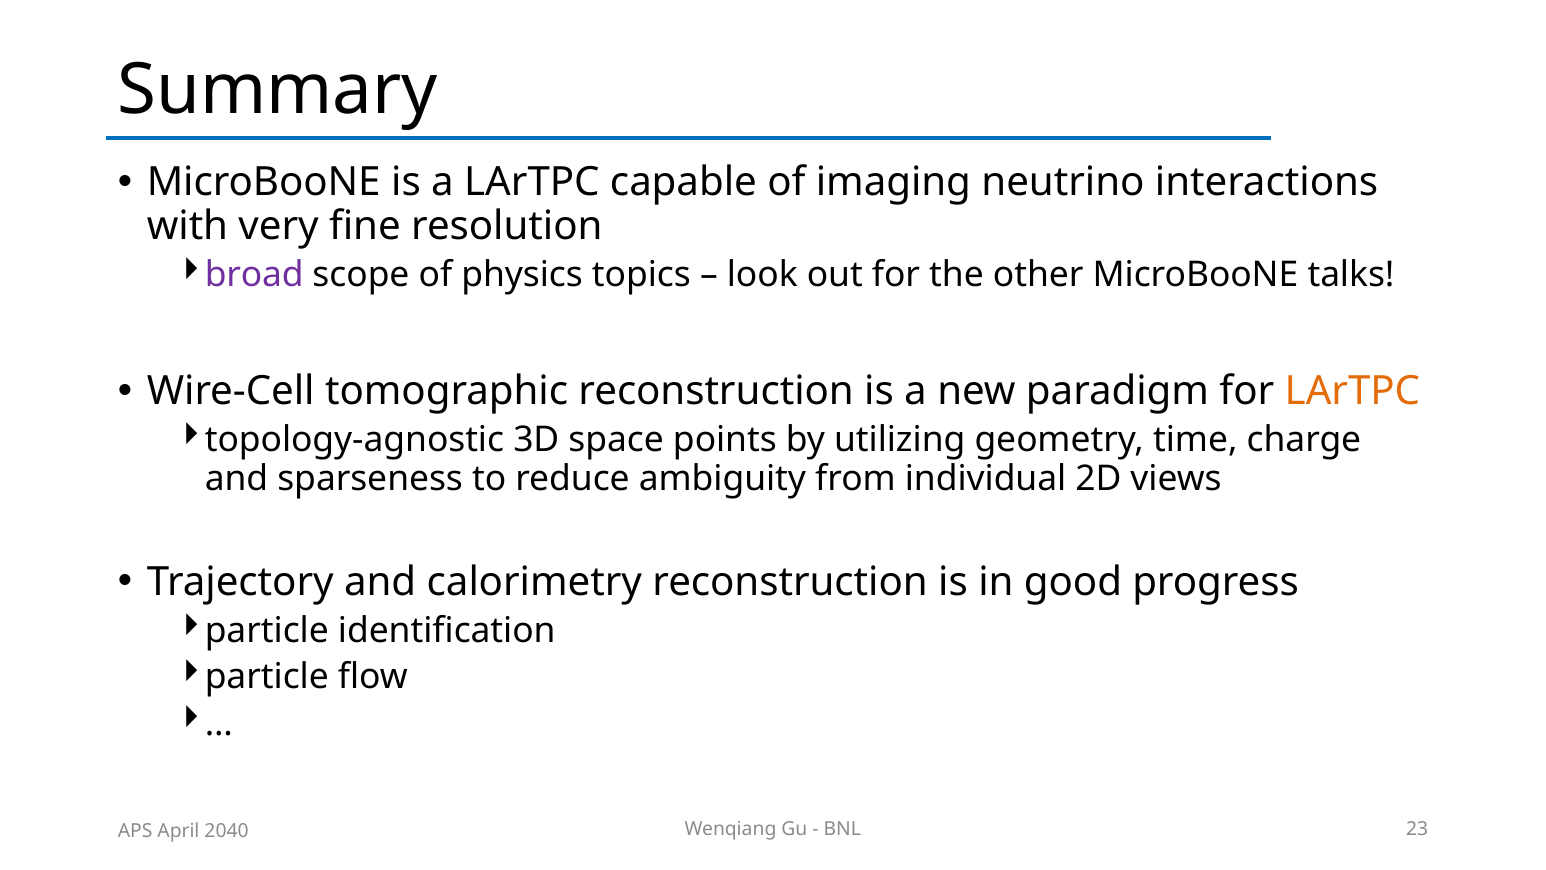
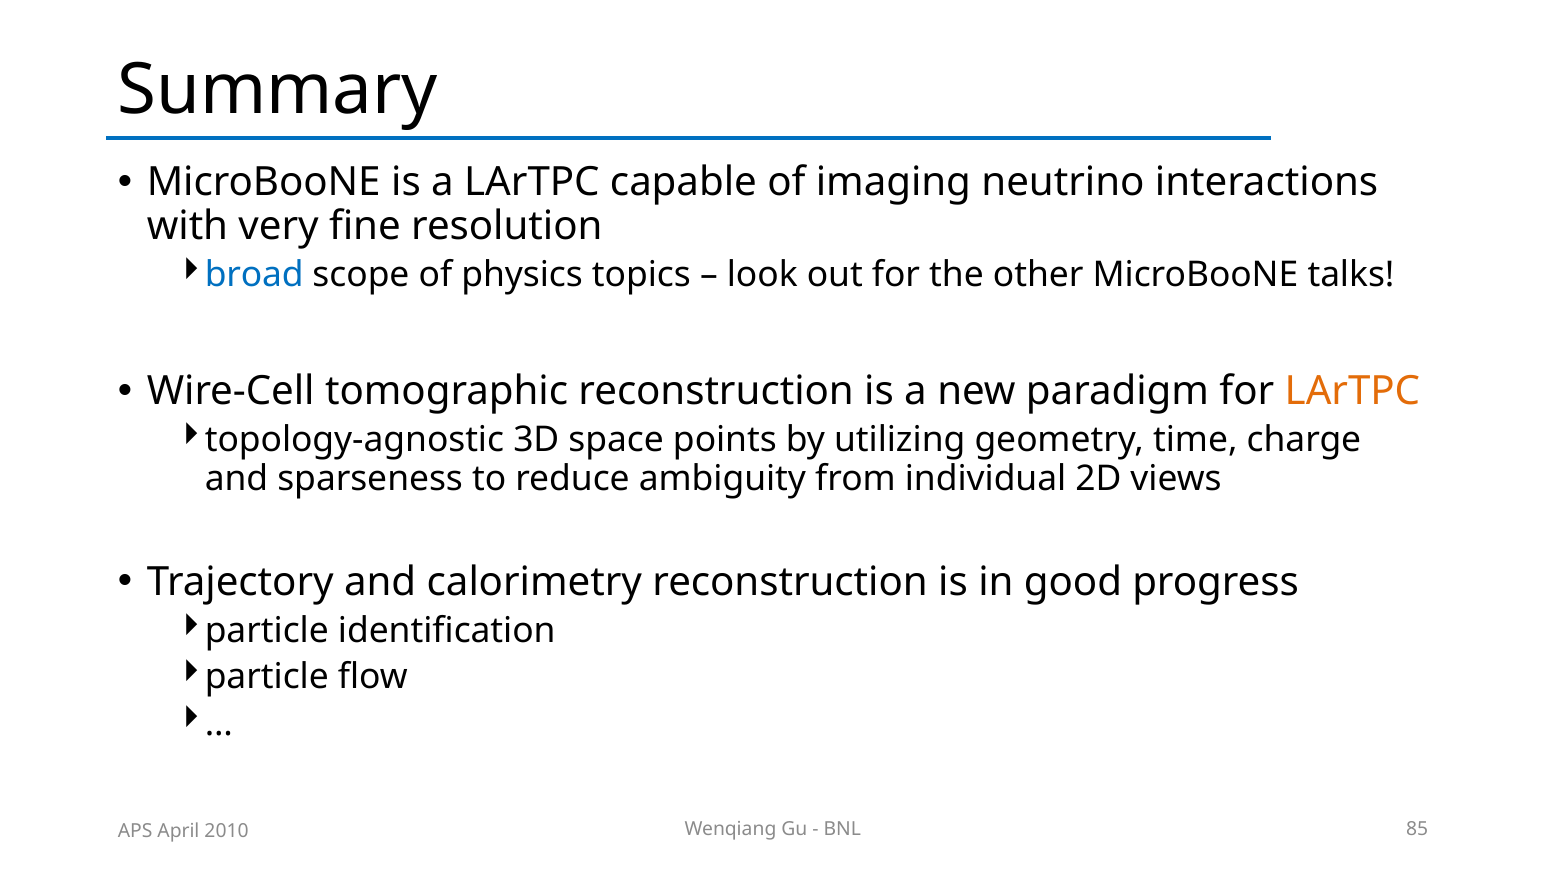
broad colour: purple -> blue (254, 275)
23: 23 -> 85 (1417, 829)
2040: 2040 -> 2010 (227, 830)
